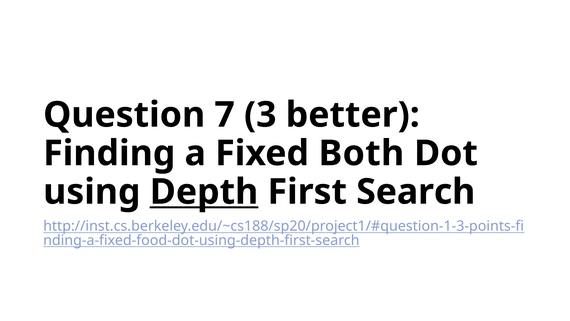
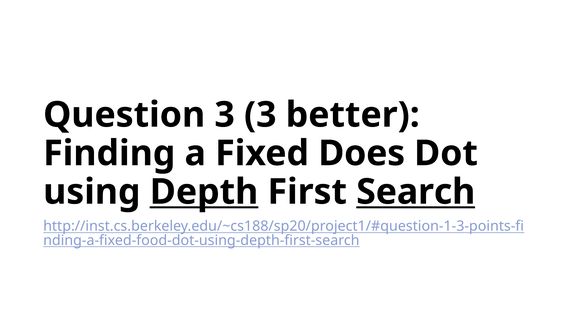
Question 7: 7 -> 3 (225, 115)
Both: Both -> Does (362, 153)
Search underline: none -> present (416, 192)
